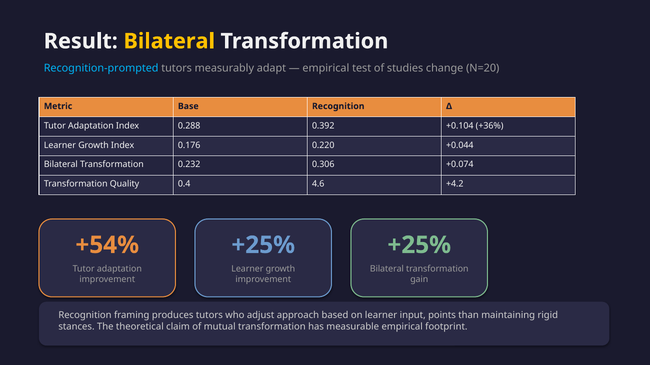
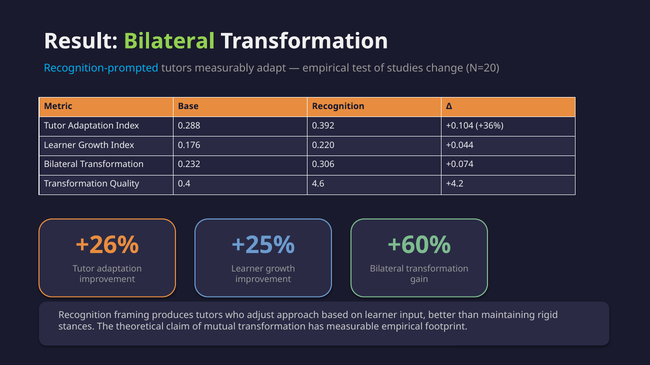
Bilateral colour: yellow -> light green (169, 41)
+54%: +54% -> +26% (107, 245)
+25%: +25% -> +60% (419, 245)
points: points -> better (442, 316)
